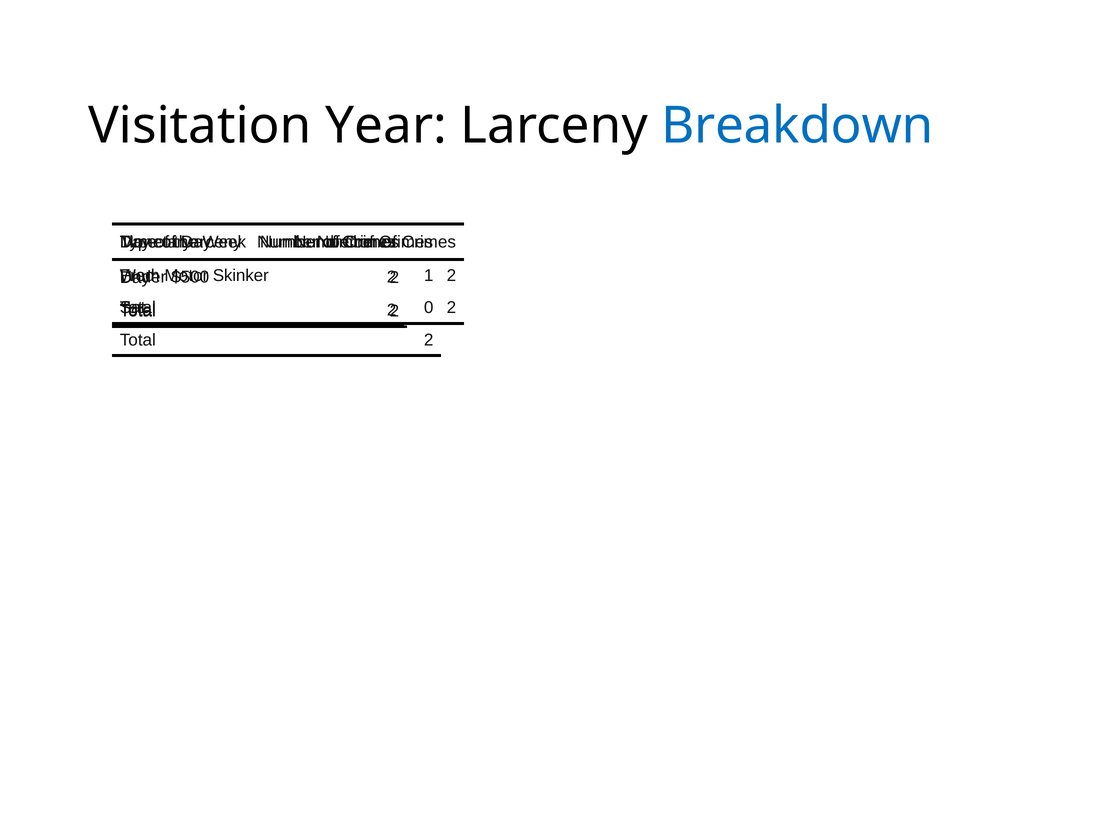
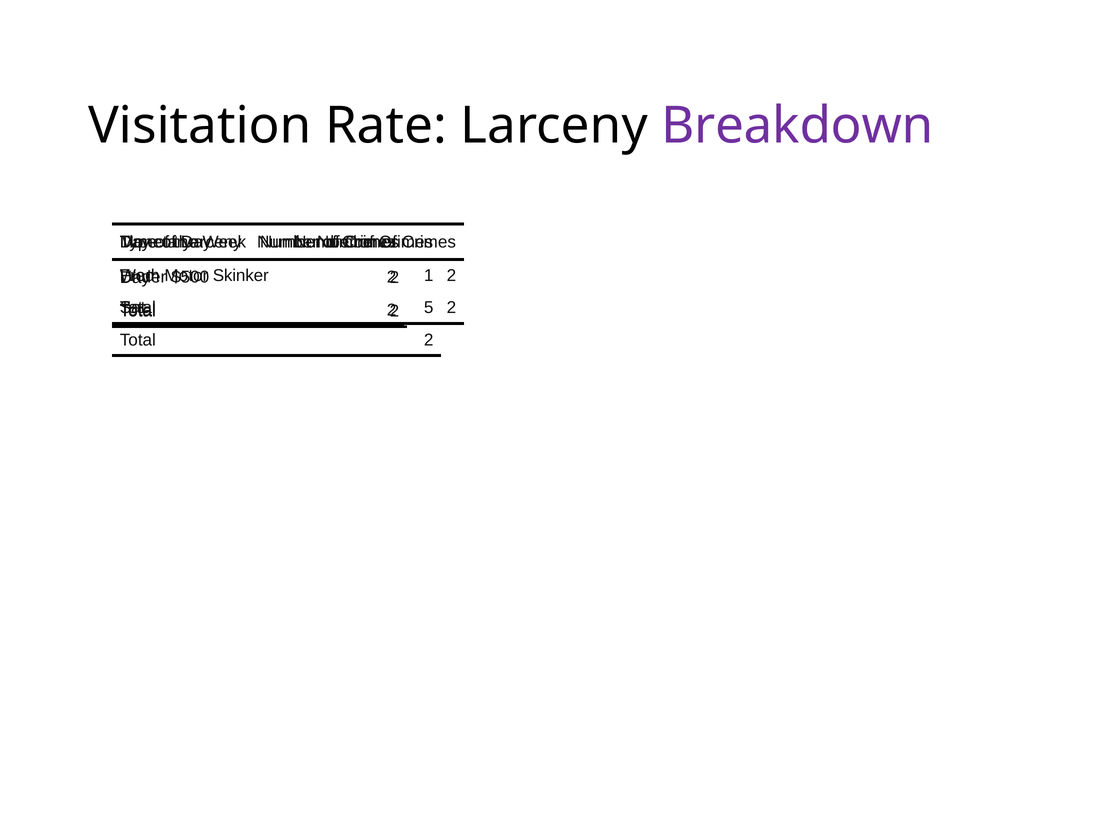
Year: Year -> Rate (386, 126)
Breakdown colour: blue -> purple (797, 126)
0: 0 -> 5 (429, 308)
